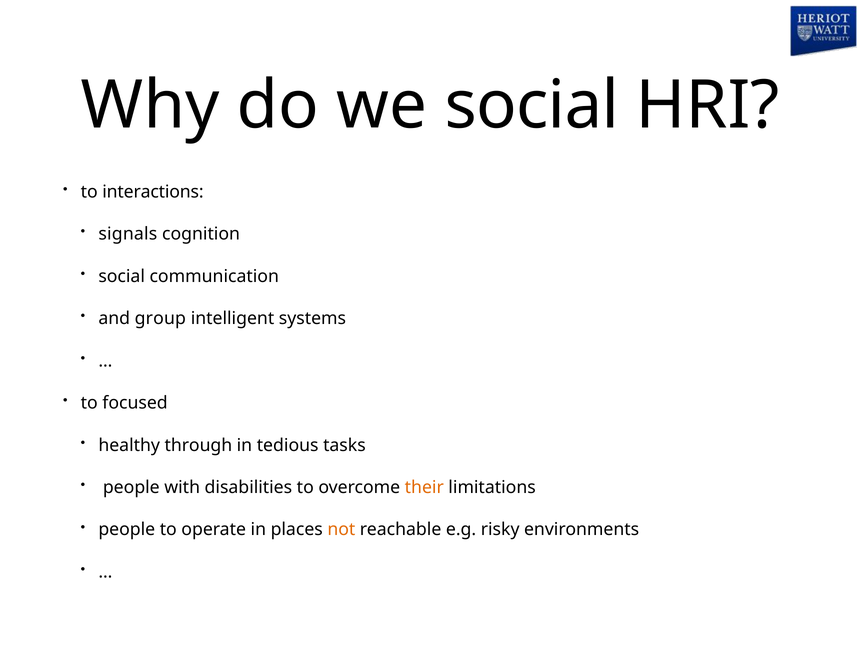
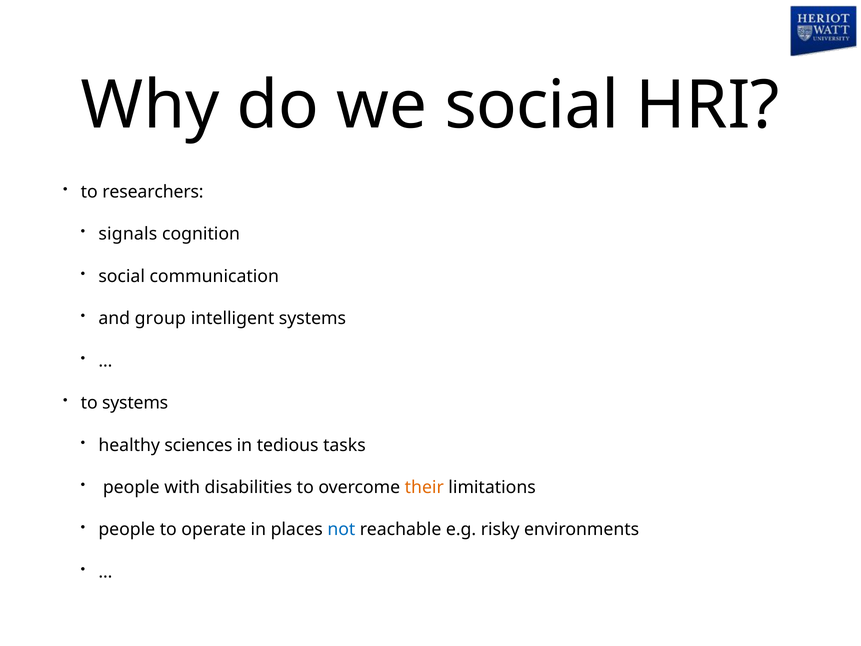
interactions: interactions -> researchers (153, 192)
to focused: focused -> systems (135, 403)
through: through -> sciences (198, 445)
not colour: orange -> blue (341, 529)
